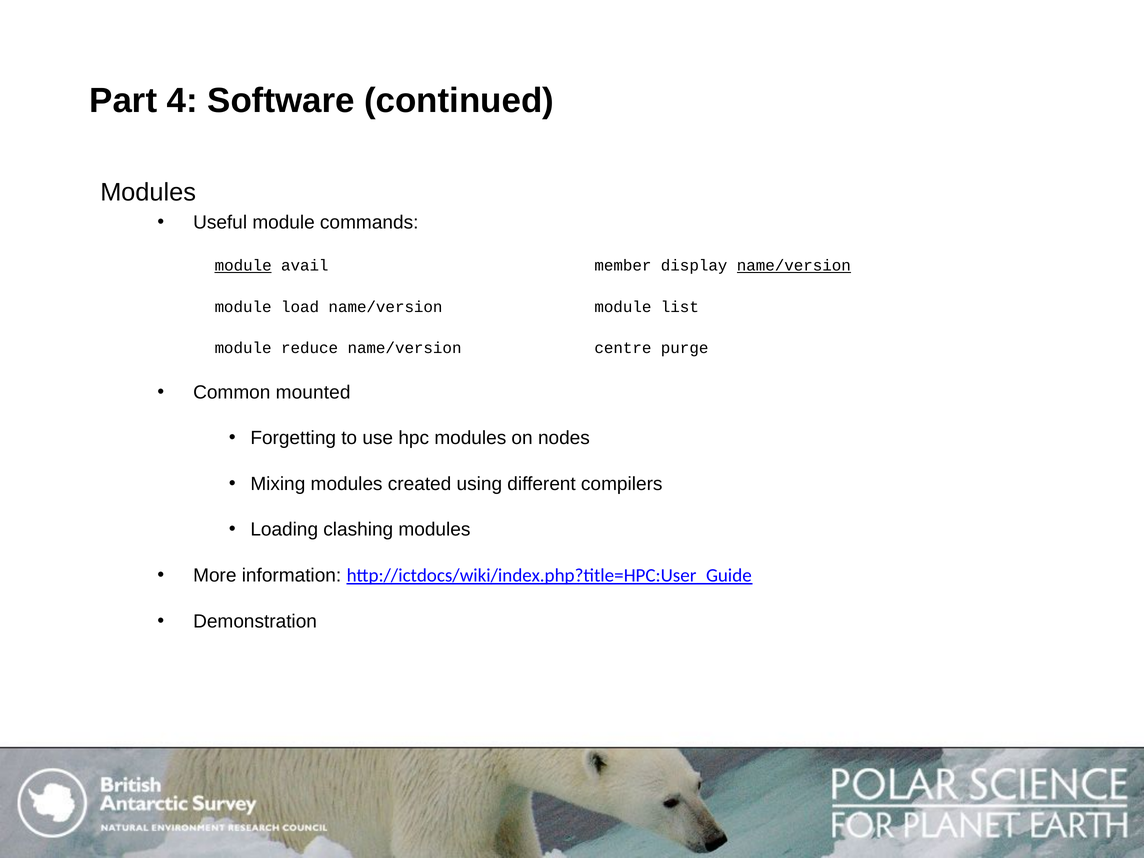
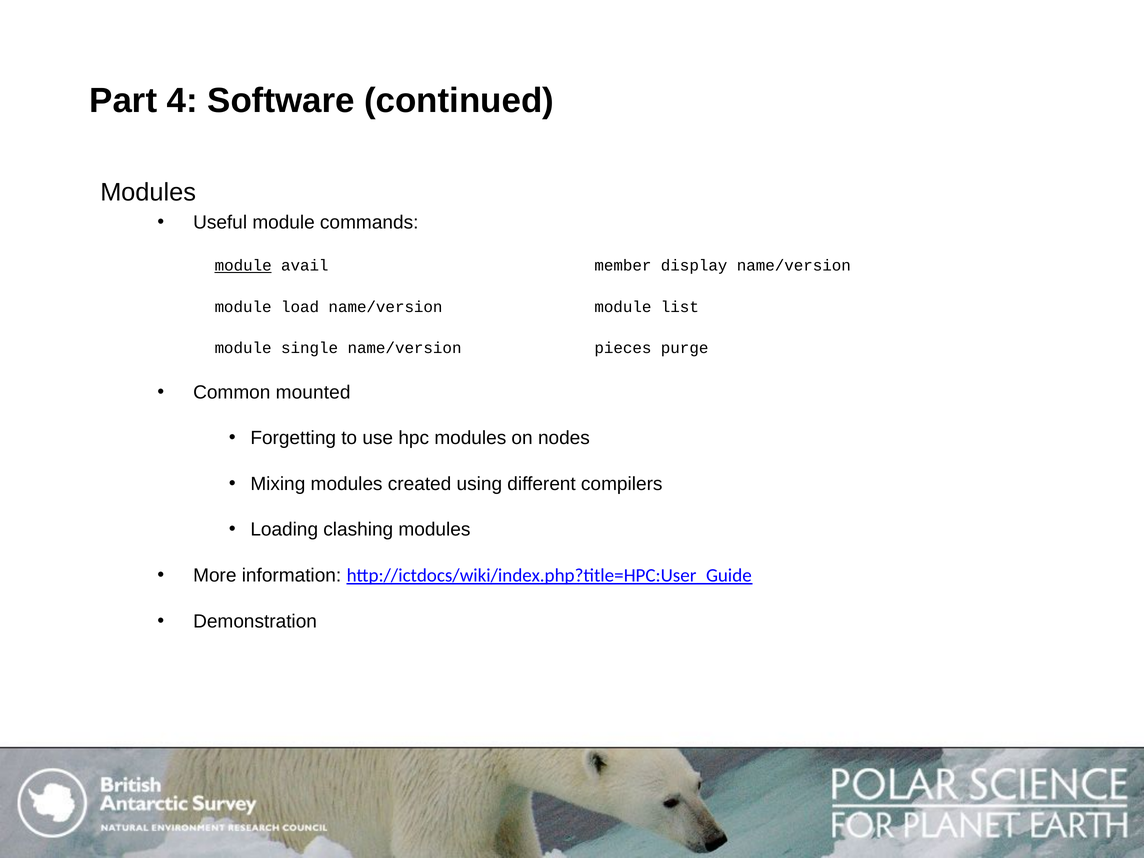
name/version underline: present -> none (794, 266)
reduce: reduce -> single (310, 348)
centre: centre -> pieces (623, 348)
